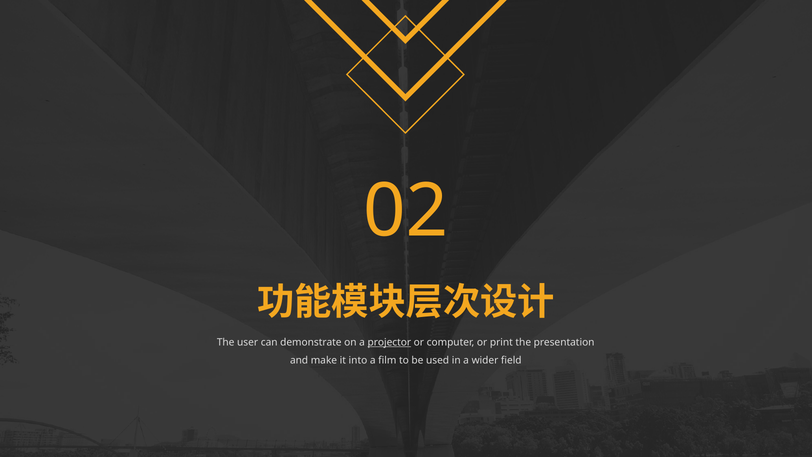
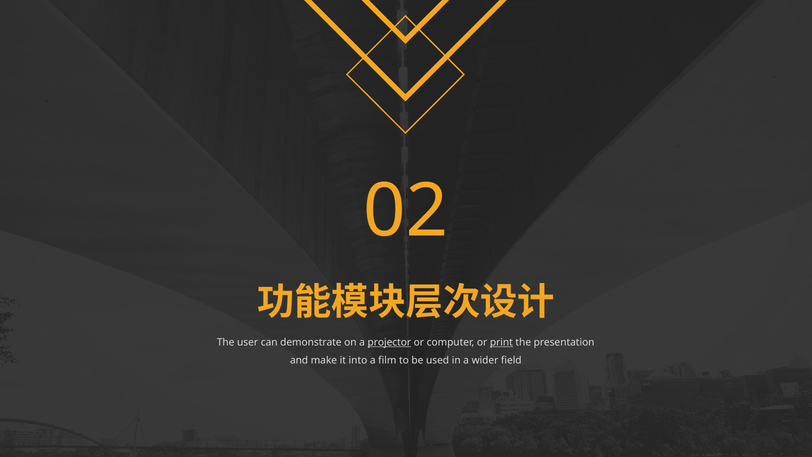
print underline: none -> present (501, 342)
